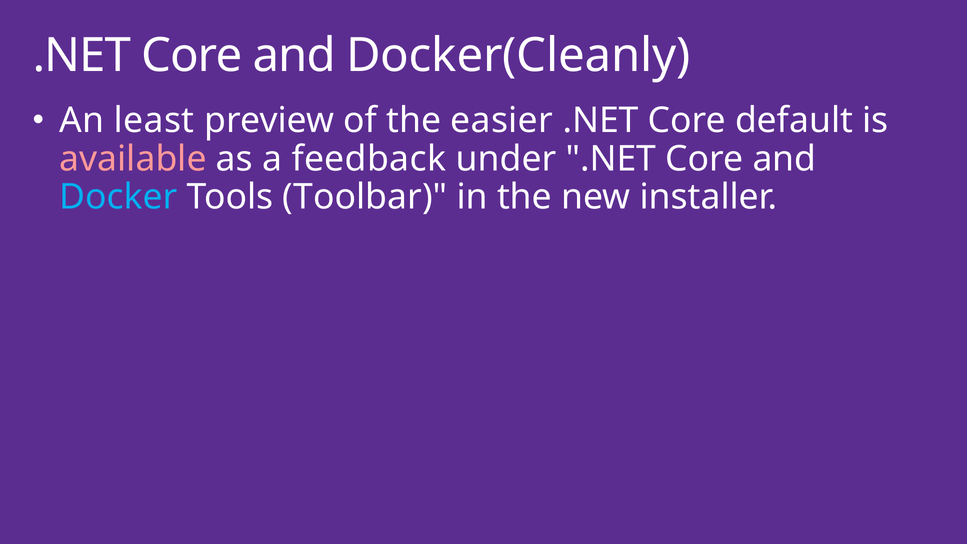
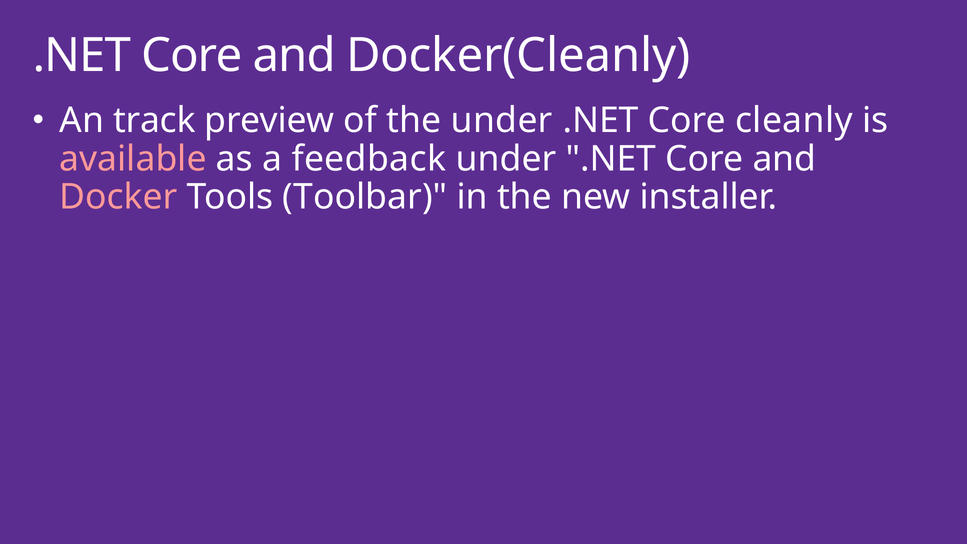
least: least -> track (154, 120)
the easier: easier -> under (502, 120)
default: default -> cleanly (794, 120)
Docker colour: light blue -> pink (118, 197)
